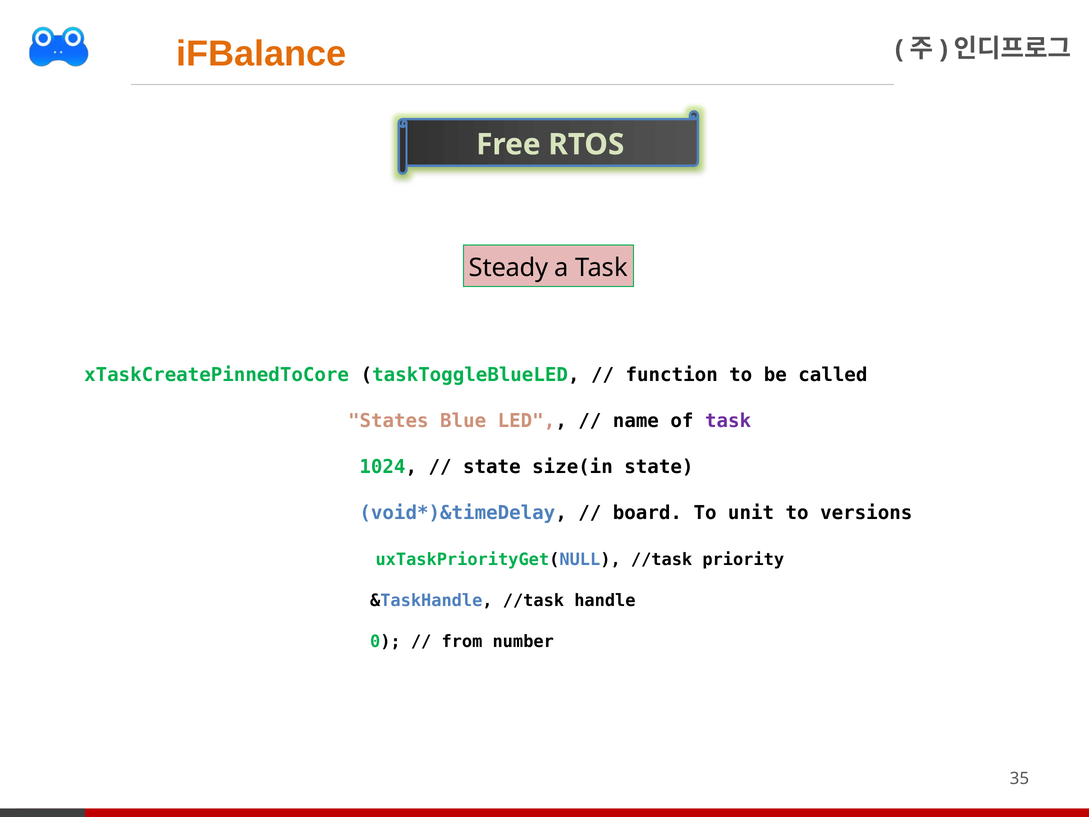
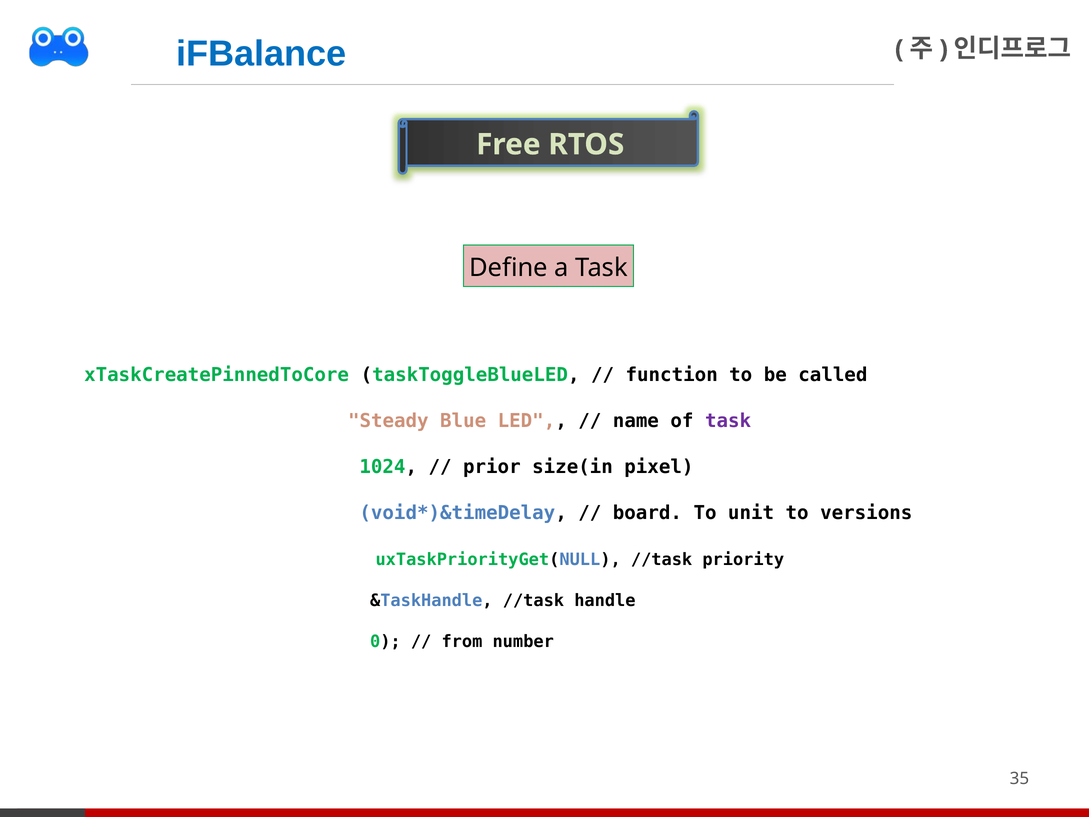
iFBalance colour: orange -> blue (261, 54)
Steady: Steady -> Define (509, 268)
States: States -> Steady (388, 421)
state: state -> prior (492, 467)
size(in state: state -> pixel (659, 467)
